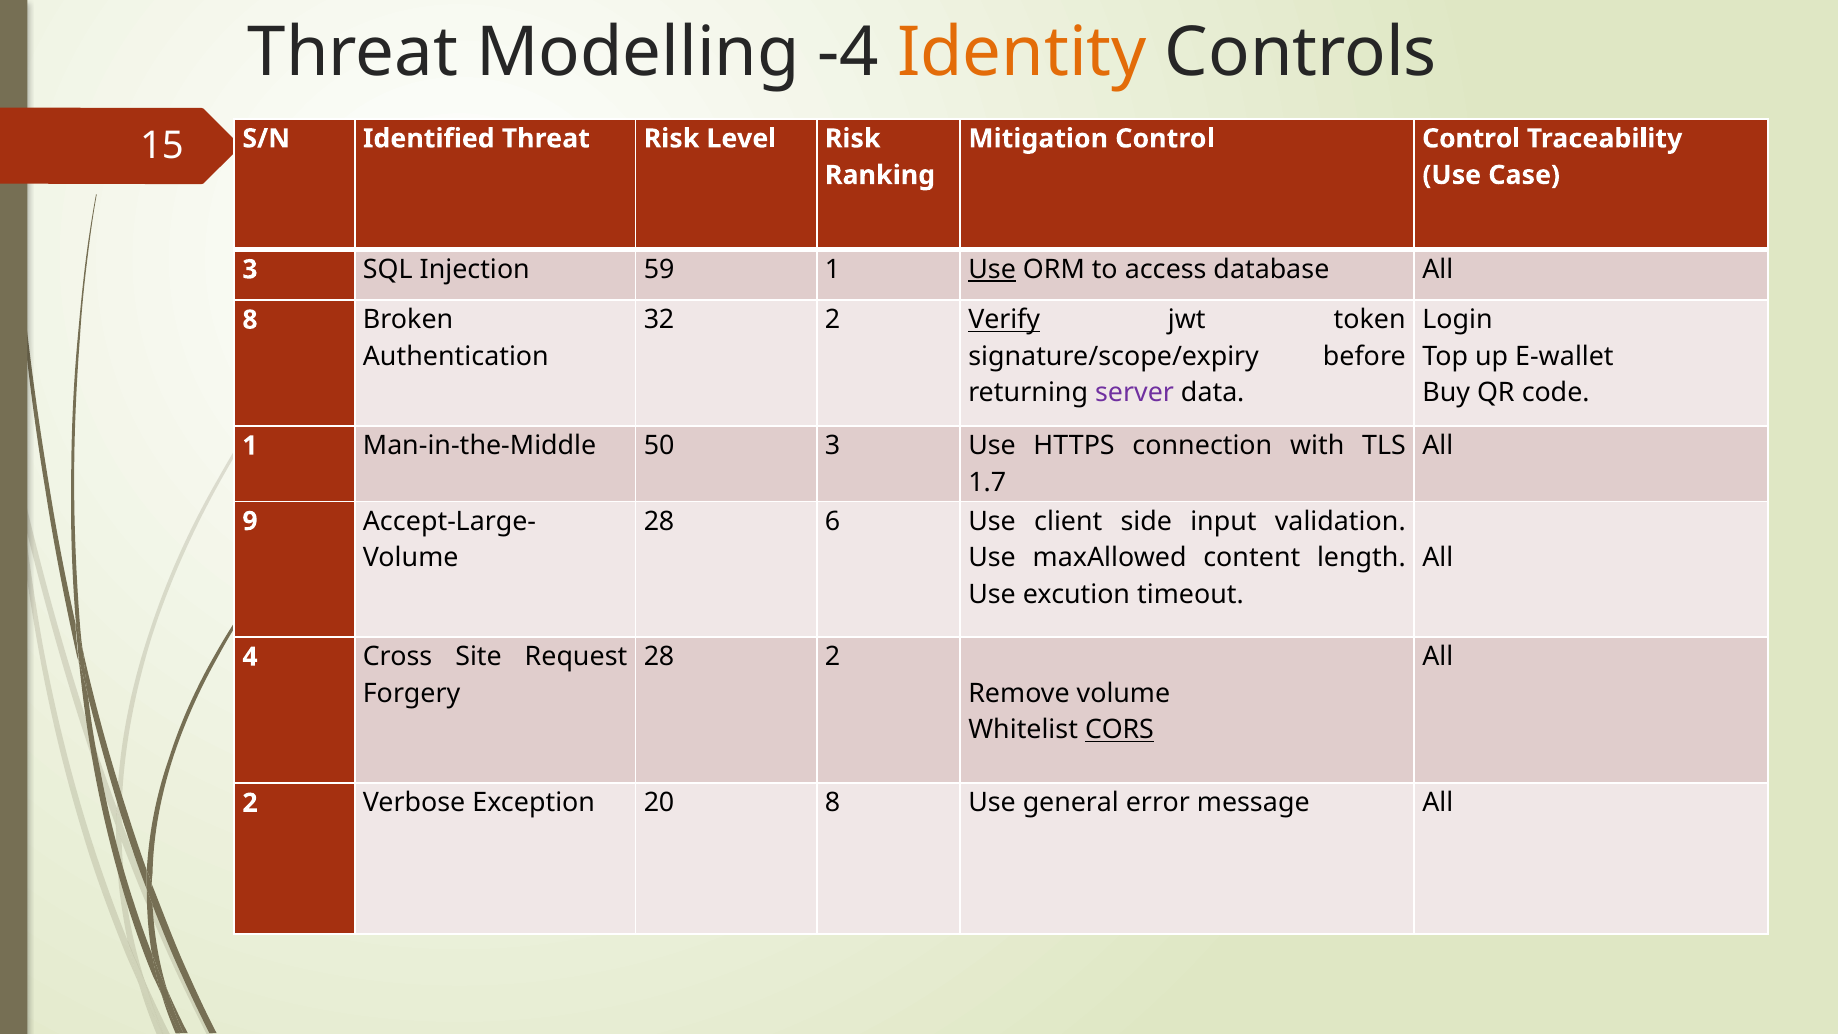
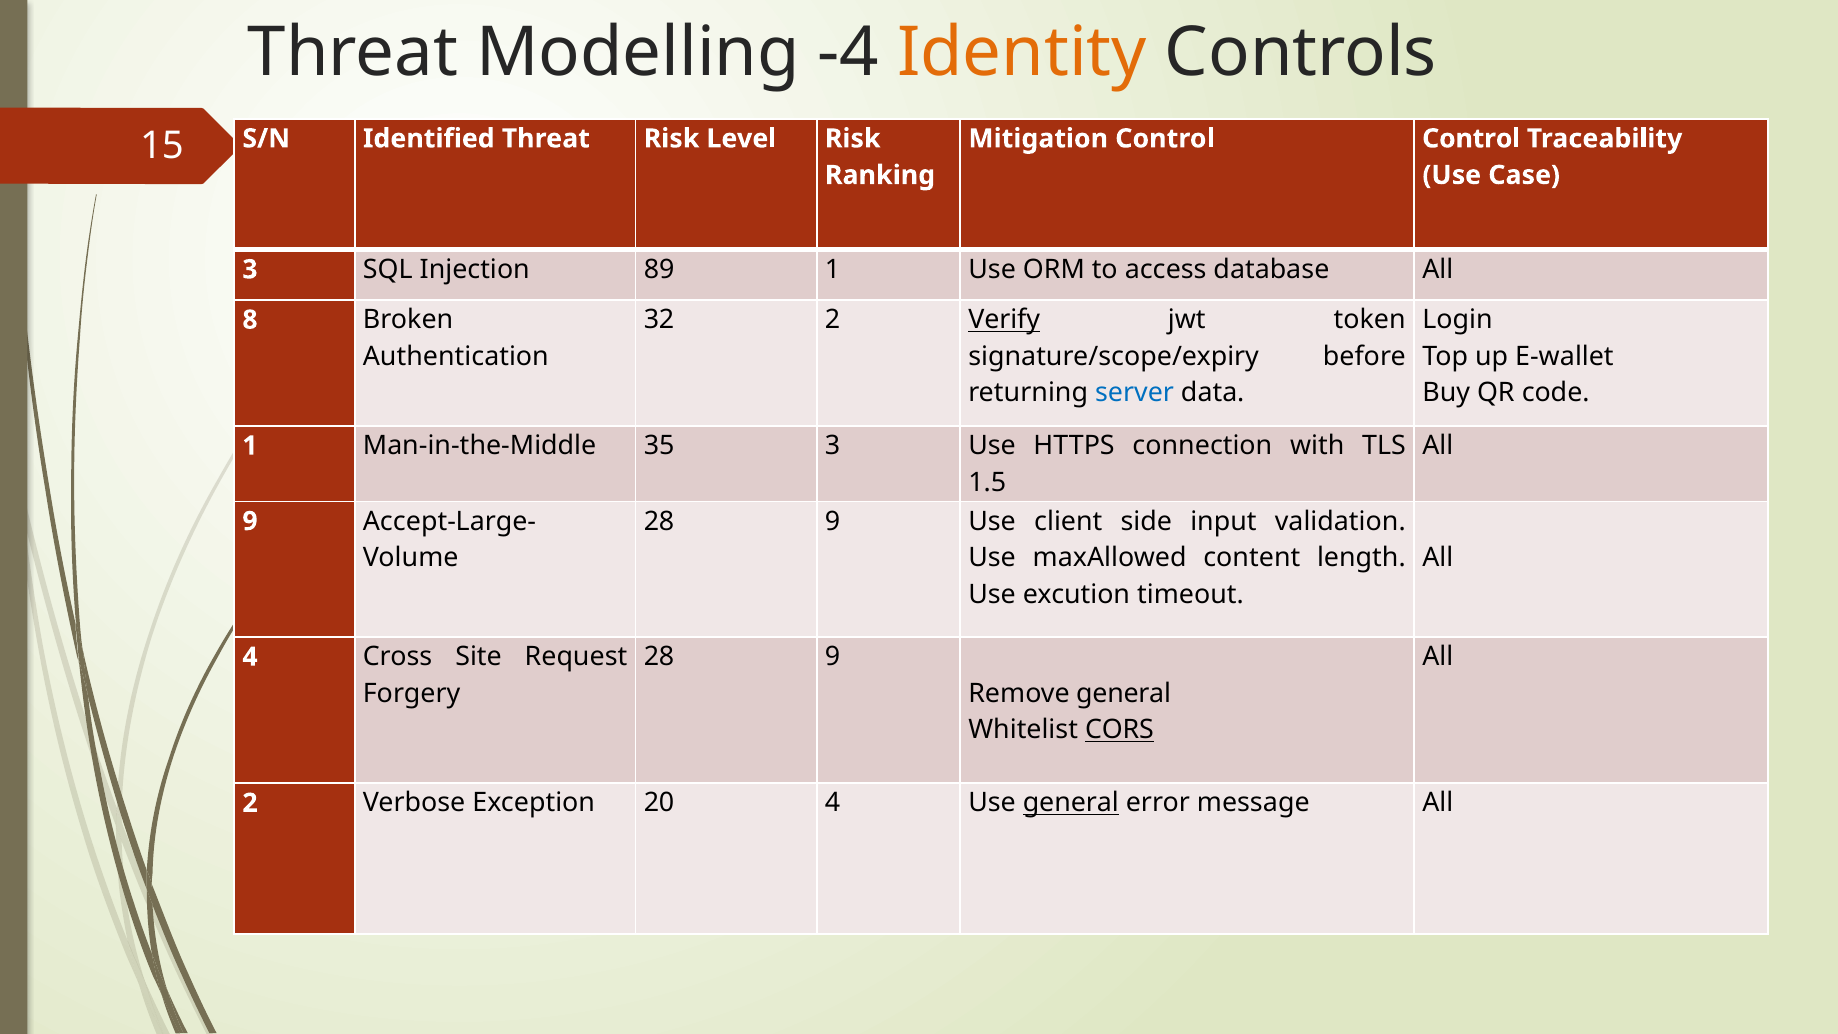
59: 59 -> 89 (659, 270)
Use underline: present -> none (992, 270)
server colour: purple -> blue (1135, 393)
50: 50 -> 35 (659, 446)
1.7: 1.7 -> 1.5 (987, 482)
6: 6 -> 9 (833, 521)
2: 2 -> 9 (833, 657)
Remove volume: volume -> general (1124, 693)
20 8: 8 -> 4 (833, 803)
general underline: none -> present (1071, 803)
